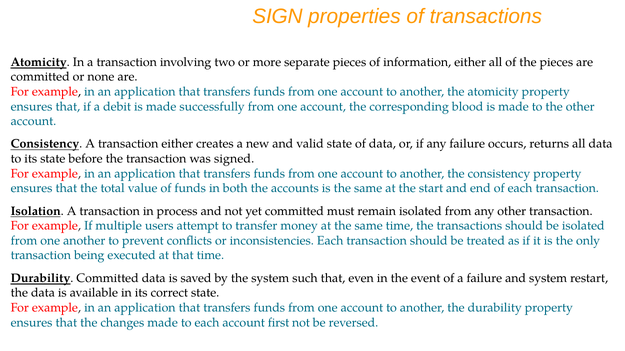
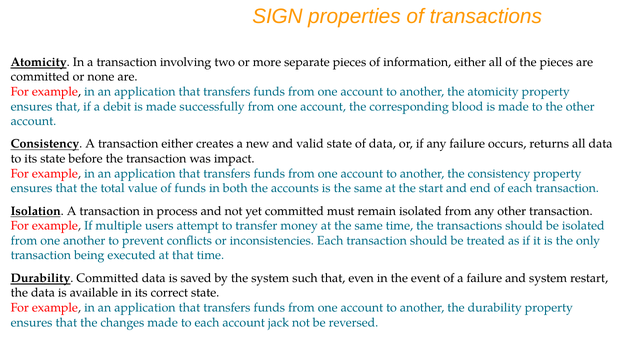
signed: signed -> impact (234, 159)
first: first -> jack (279, 323)
